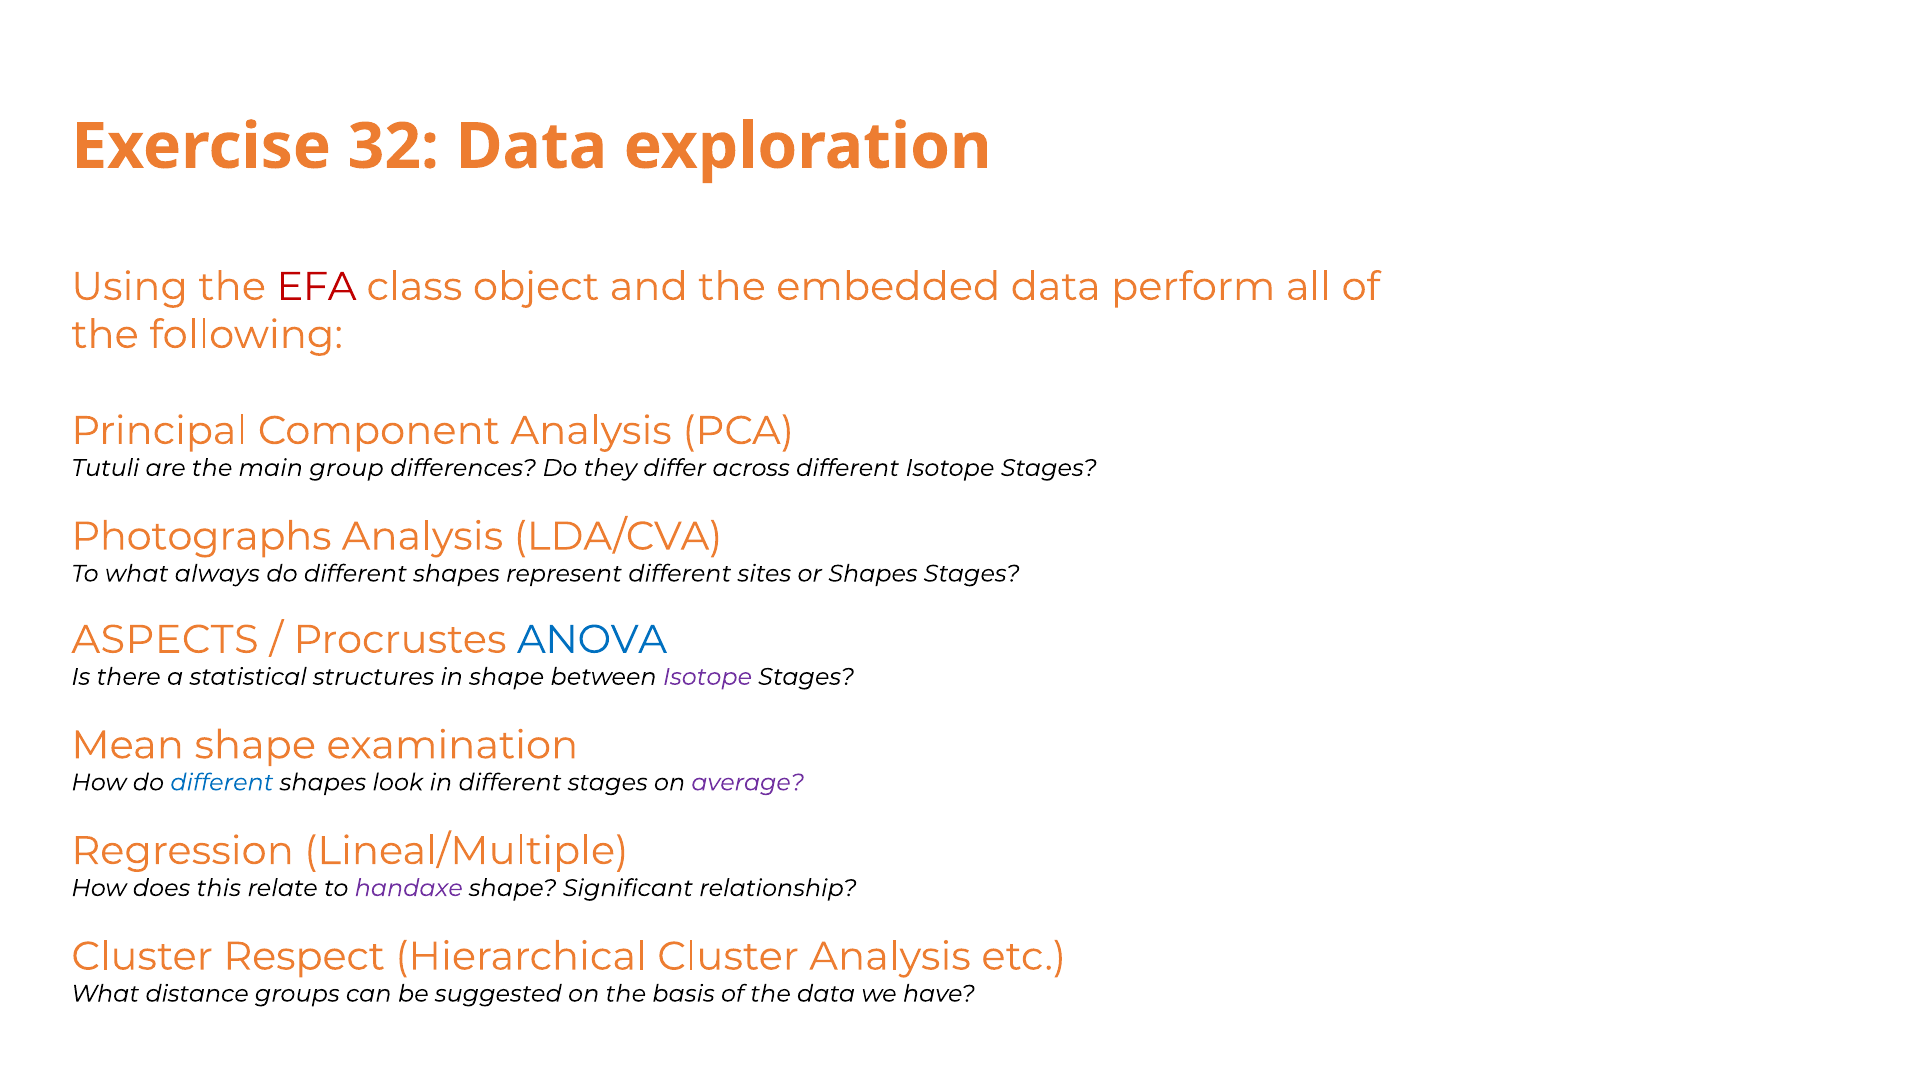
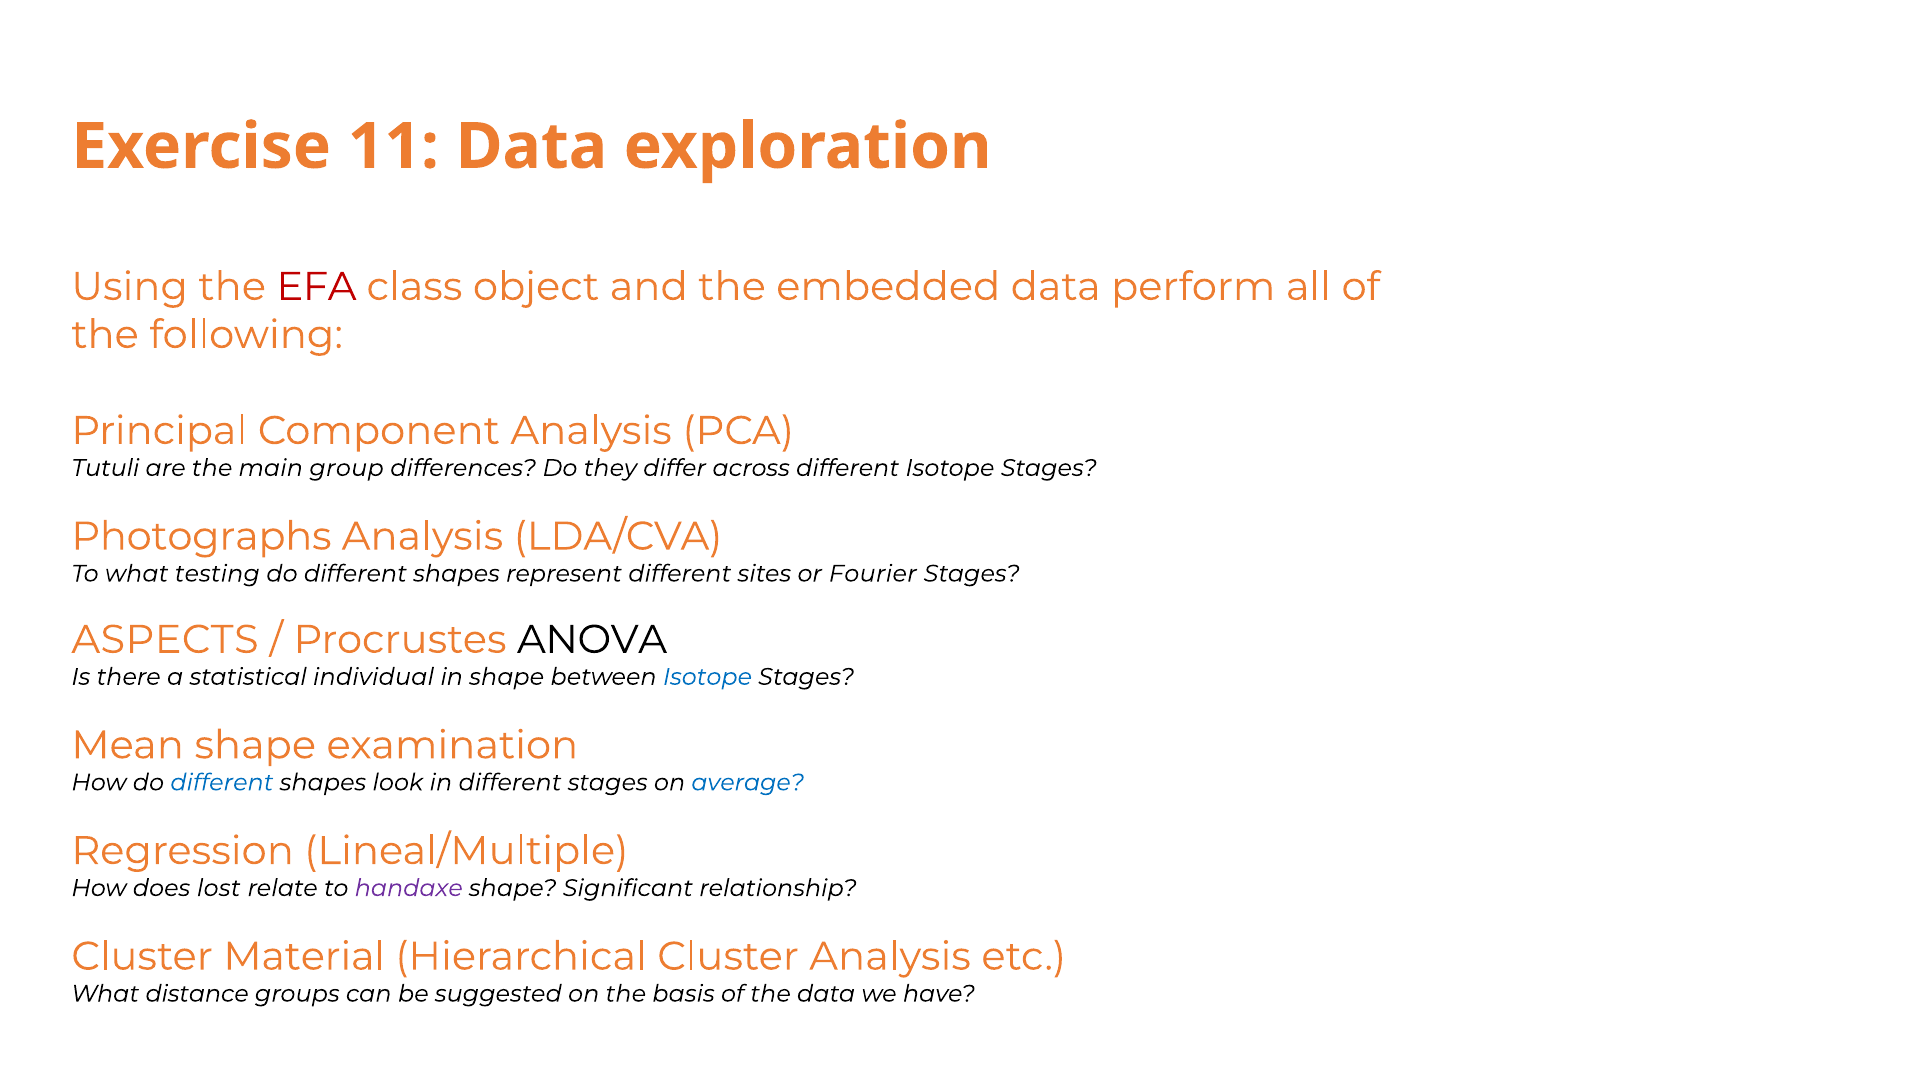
32: 32 -> 11 (393, 147)
always: always -> testing (217, 574)
or Shapes: Shapes -> Fourier (873, 574)
ANOVA colour: blue -> black (592, 640)
structures: structures -> individual (373, 677)
Isotope colour: purple -> blue (707, 677)
average colour: purple -> blue (748, 783)
this: this -> lost (219, 889)
Respect: Respect -> Material (304, 957)
